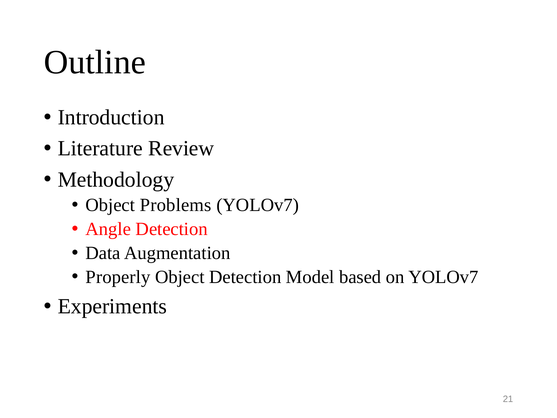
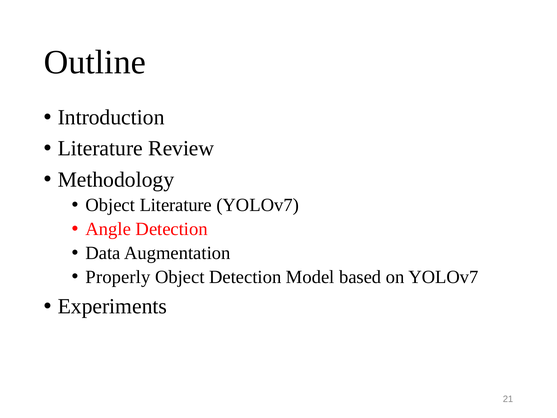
Object Problems: Problems -> Literature (176, 205)
